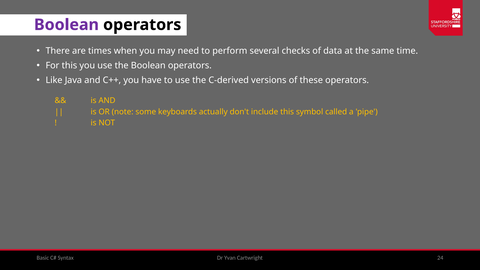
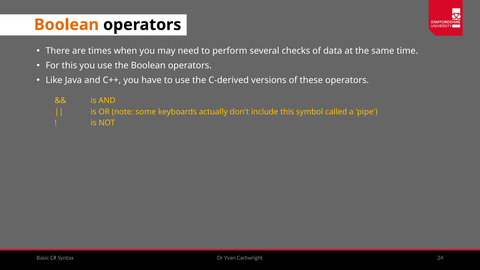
Boolean colour: purple -> orange (66, 25)
